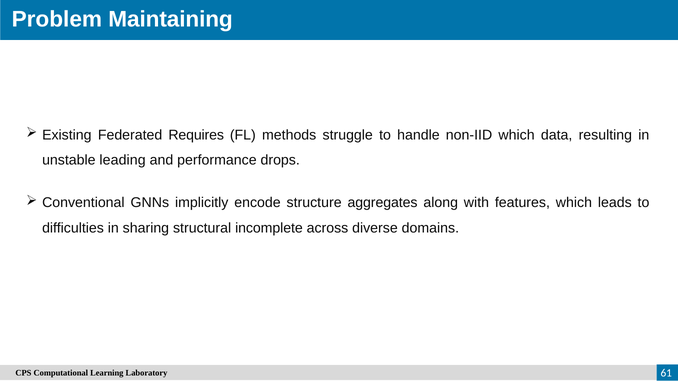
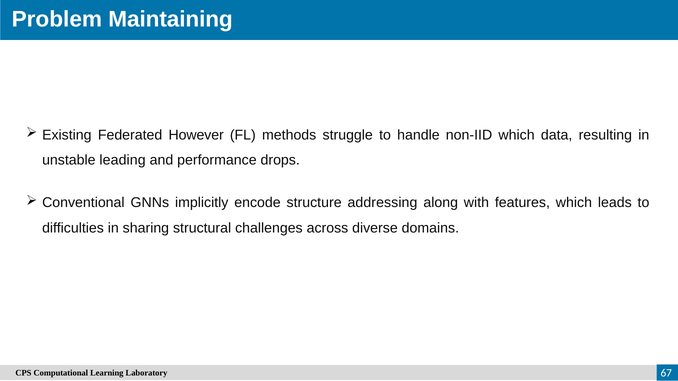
Requires: Requires -> However (196, 135)
aggregates: aggregates -> addressing (382, 203)
incomplete: incomplete -> challenges (269, 228)
61: 61 -> 67 (666, 374)
